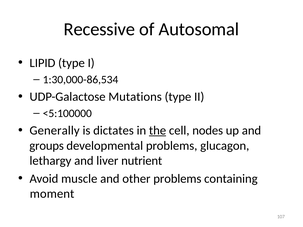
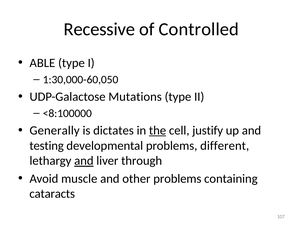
Autosomal: Autosomal -> Controlled (199, 29)
LIPID: LIPID -> ABLE (42, 63)
1:30,000-86,534: 1:30,000-86,534 -> 1:30,000-60,050 (81, 80)
<5:100000: <5:100000 -> <8:100000 (67, 114)
nodes: nodes -> justify (208, 131)
groups: groups -> testing (47, 146)
glucagon: glucagon -> different (225, 146)
and underline: none -> present (84, 161)
nutrient: nutrient -> through (142, 161)
moment: moment -> cataracts (52, 194)
